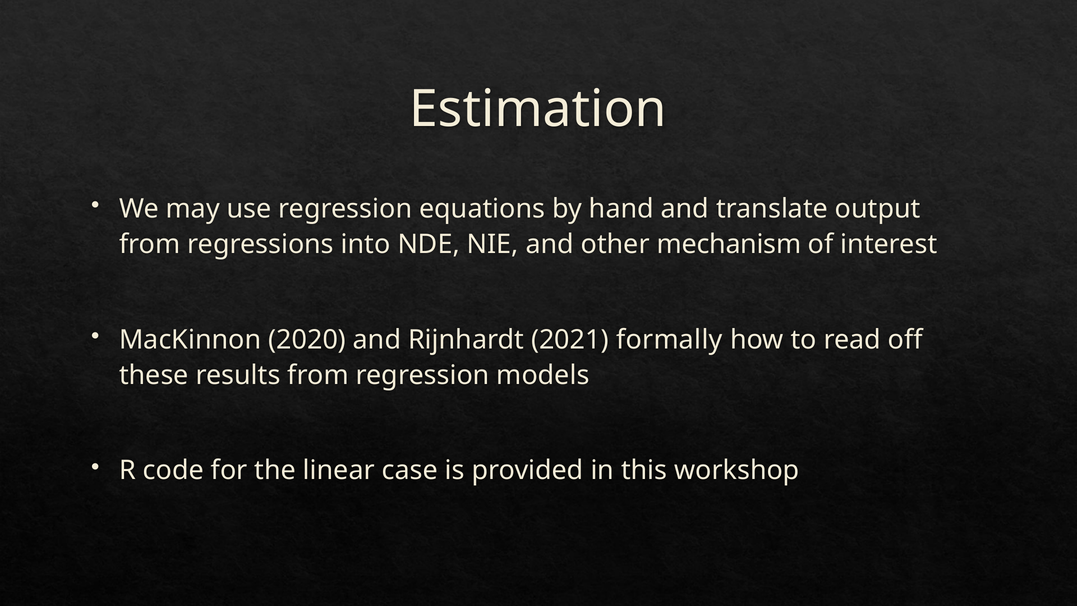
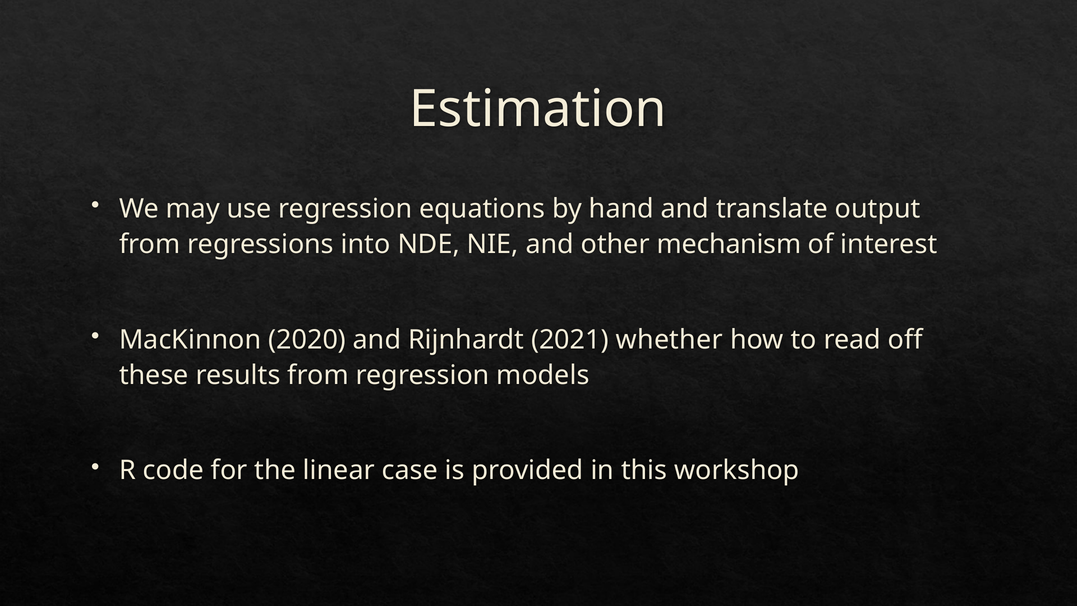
formally: formally -> whether (669, 340)
